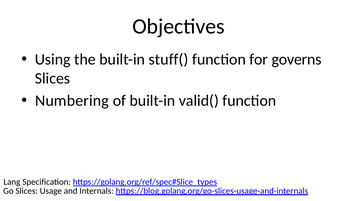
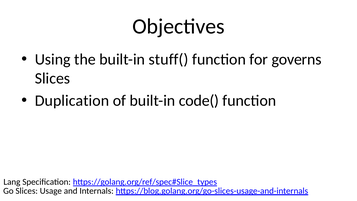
Numbering: Numbering -> Duplication (72, 101)
valid(: valid( -> code( (199, 101)
